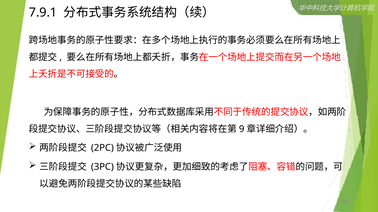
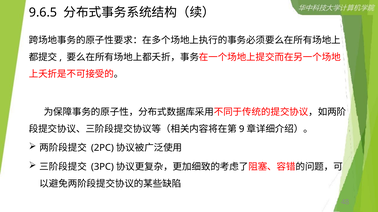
7.9.1: 7.9.1 -> 9.6.5 (43, 13)
